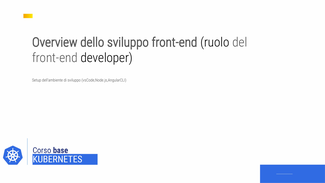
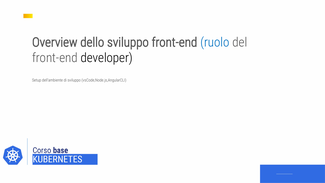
ruolo colour: black -> blue (215, 42)
